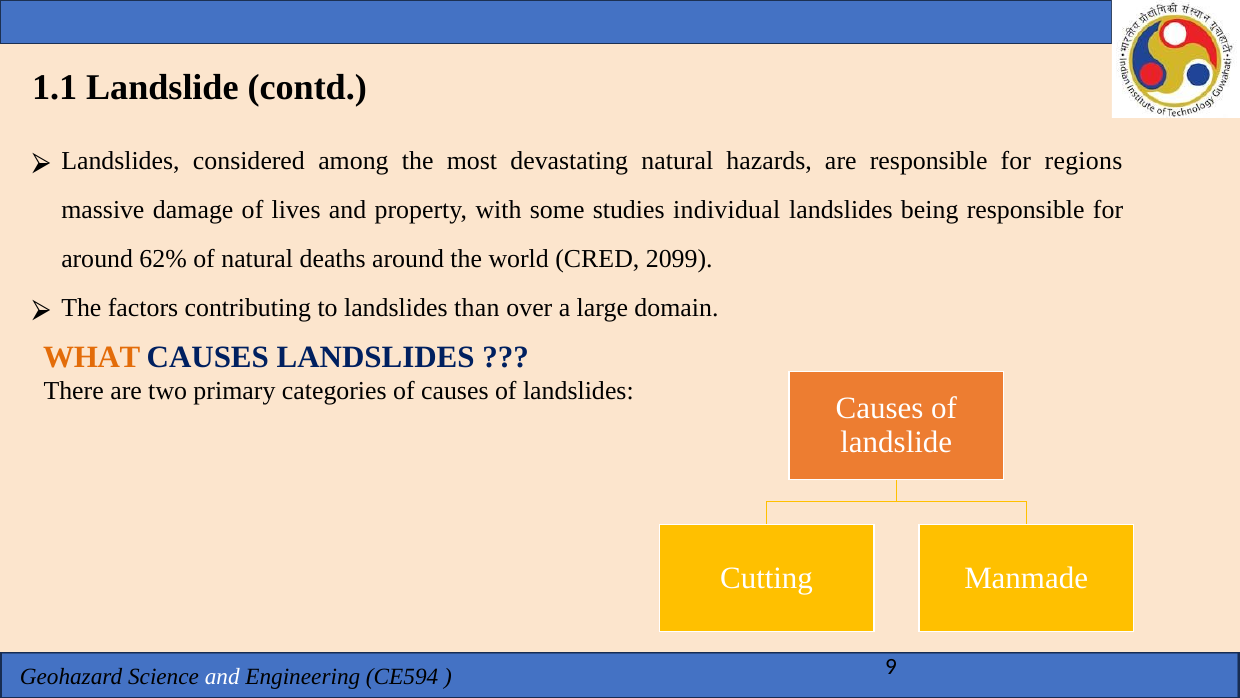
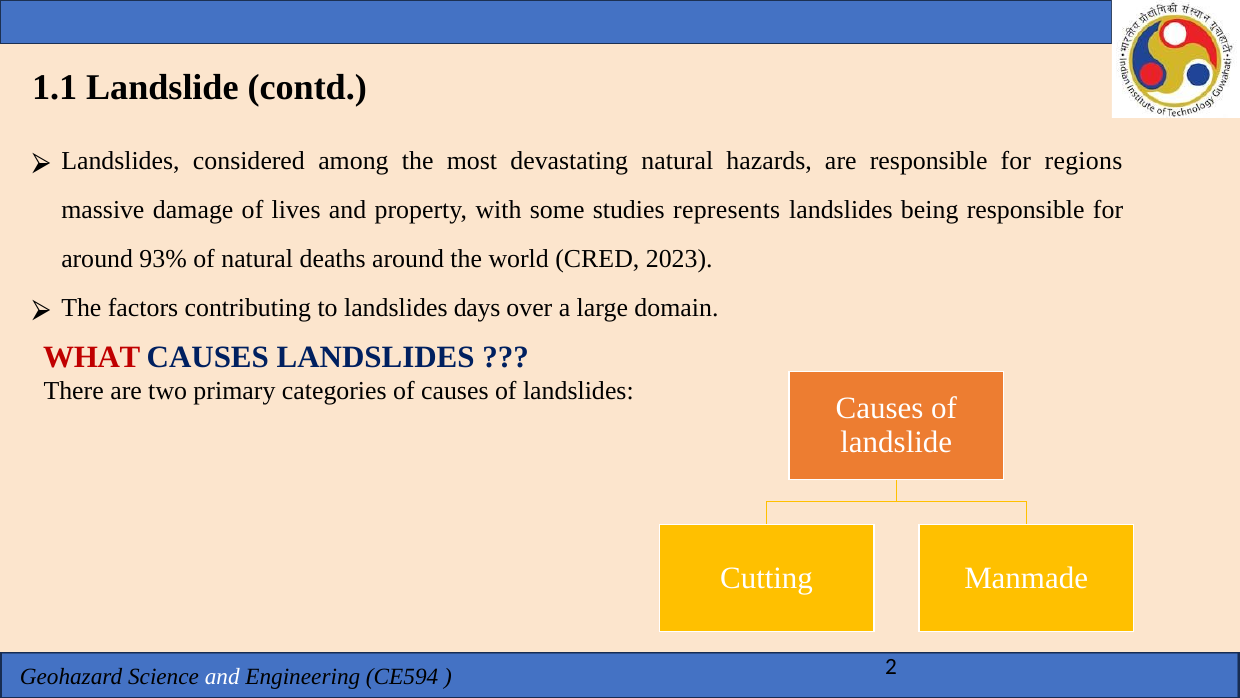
individual: individual -> represents (727, 209)
62%: 62% -> 93% (163, 258)
2099: 2099 -> 2023 (679, 258)
than: than -> days (477, 308)
WHAT colour: orange -> red (92, 357)
9: 9 -> 2 (891, 667)
